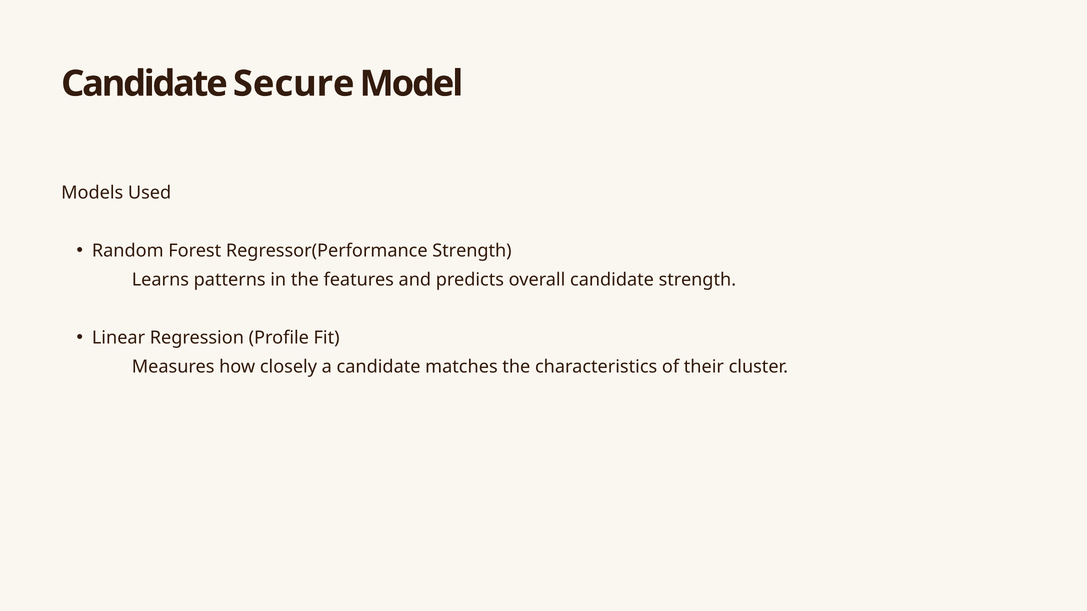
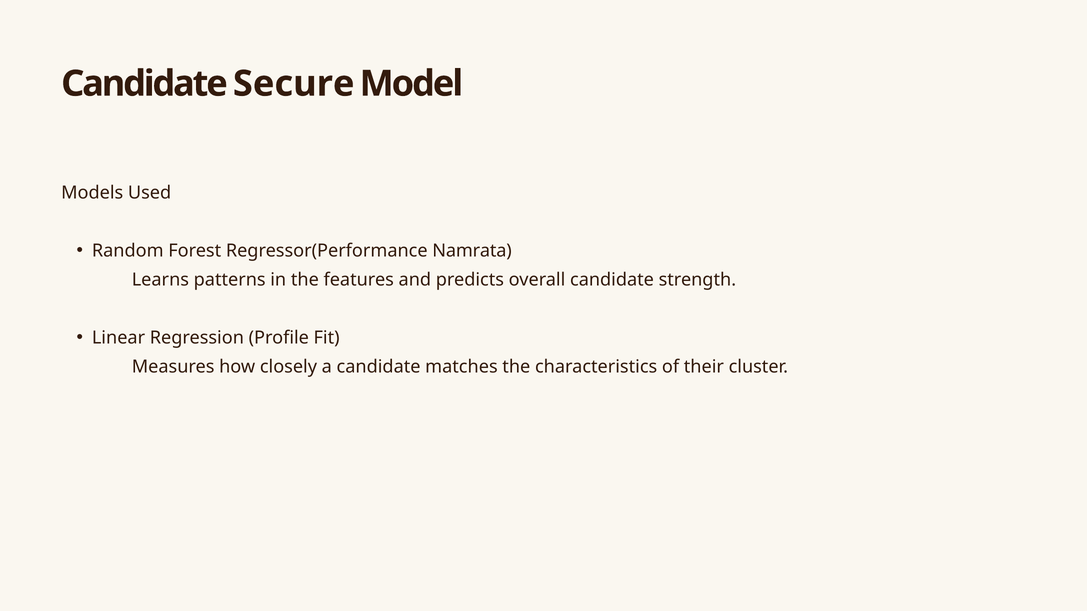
Regressor(Performance Strength: Strength -> Namrata (472, 251)
